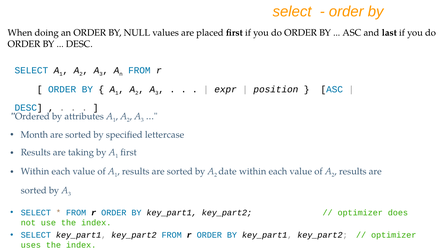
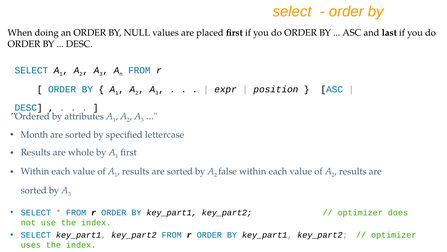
taking: taking -> whole (81, 152)
date: date -> false (228, 171)
